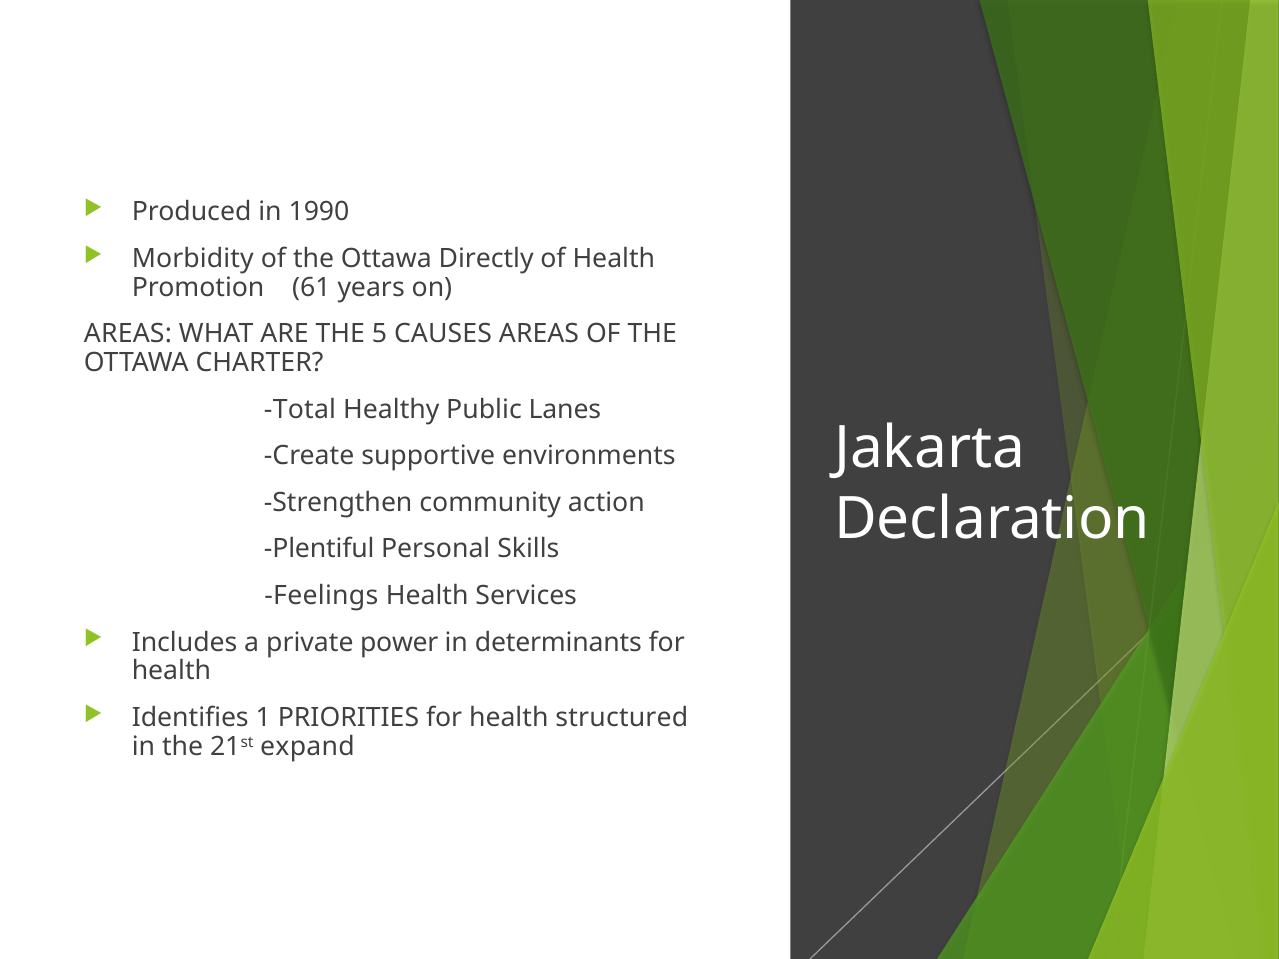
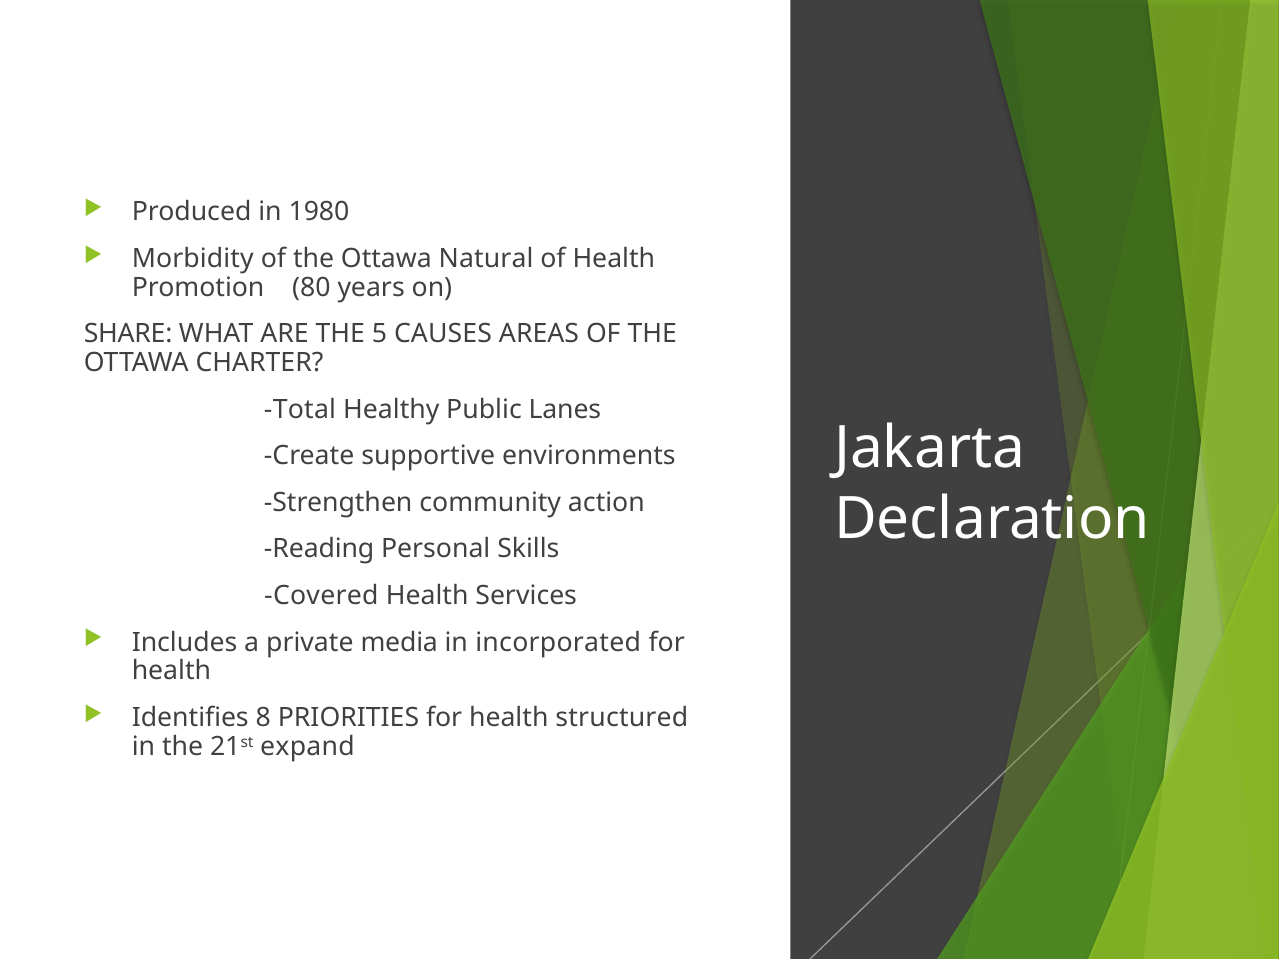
1990: 1990 -> 1980 (319, 212)
Directly: Directly -> Natural (486, 259)
61: 61 -> 80 (311, 288)
AREAS: AREAS -> SHARE (128, 334)
Plentiful: Plentiful -> Reading (319, 549)
Feelings: Feelings -> Covered (321, 596)
power: power -> media (399, 642)
determinants: determinants -> incorporated (558, 642)
1: 1 -> 8 (263, 718)
